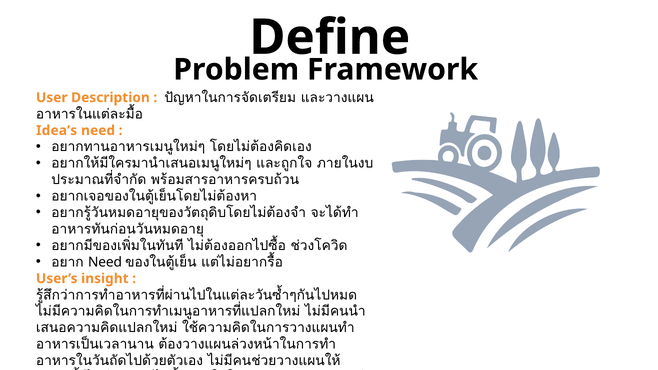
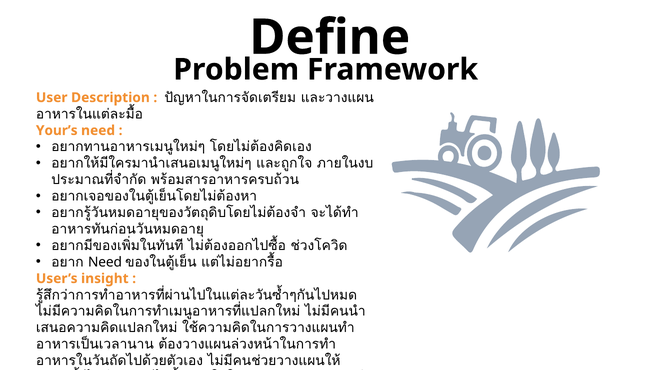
Idea’s: Idea’s -> Your’s (57, 131)
